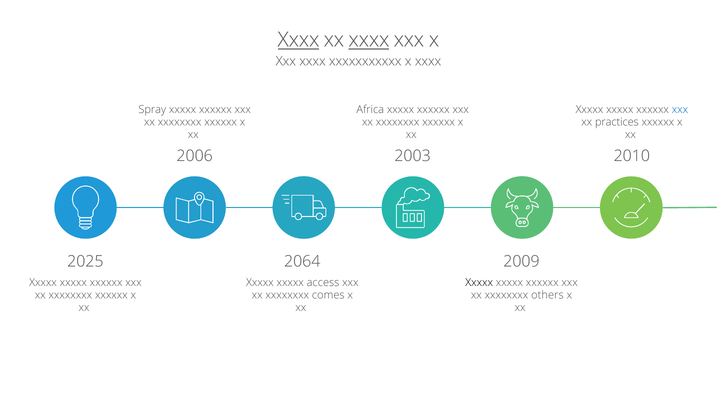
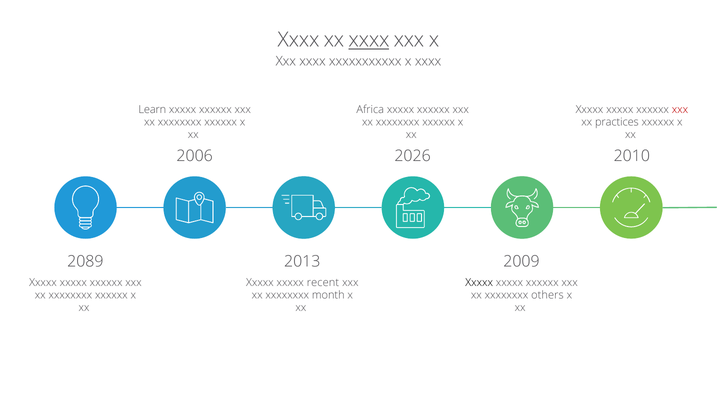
Xxxx underline: present -> none (299, 40)
Spray: Spray -> Learn (152, 110)
xxx colour: blue -> red (680, 110)
2003: 2003 -> 2026 (413, 156)
2025: 2025 -> 2089 (85, 262)
2064: 2064 -> 2013 (302, 262)
access: access -> recent (323, 283)
comes: comes -> month (328, 296)
